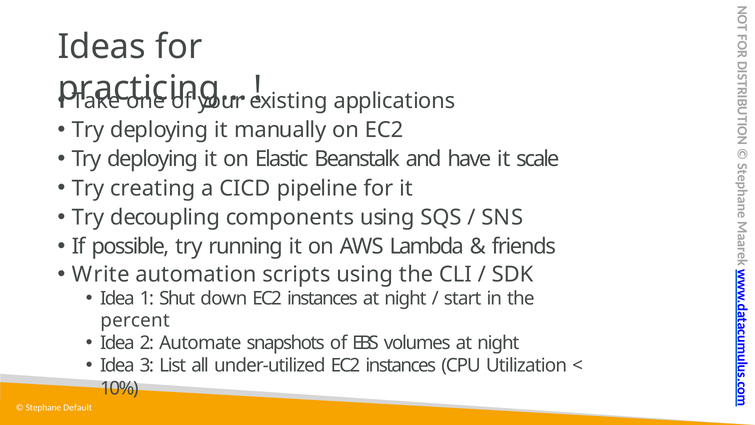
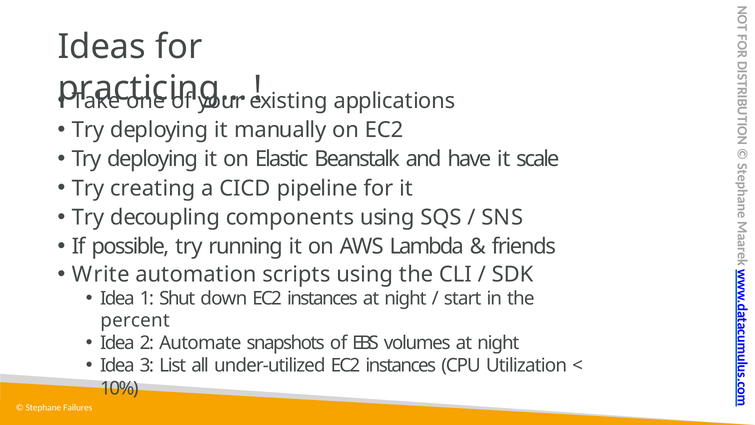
Default: Default -> Failures (78, 407)
